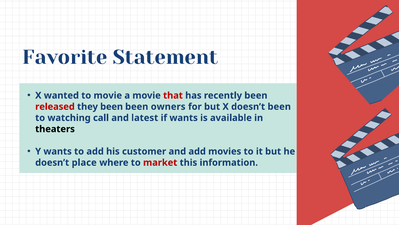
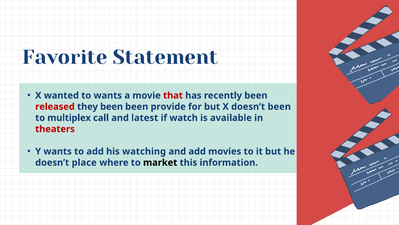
to movie: movie -> wants (108, 95)
owners: owners -> provide (168, 106)
watching: watching -> multiplex (69, 118)
if wants: wants -> watch (184, 118)
theaters colour: black -> red (55, 129)
customer: customer -> watching (144, 151)
market colour: red -> black (160, 162)
